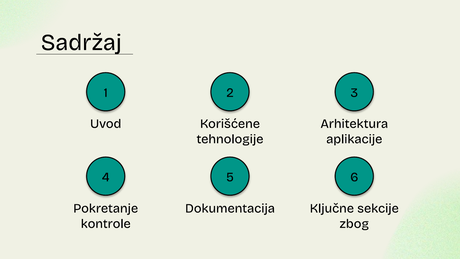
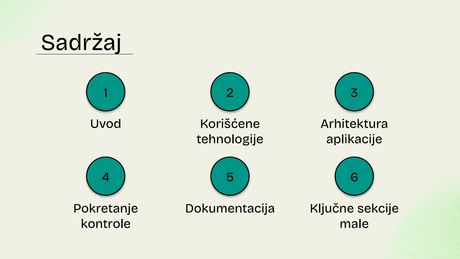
zbog: zbog -> male (354, 223)
